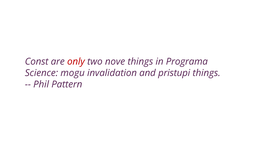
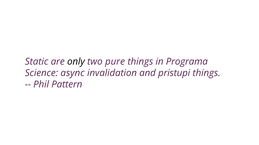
Const: Const -> Static (37, 62)
only colour: red -> black (76, 62)
nove: nove -> pure (115, 62)
mogu: mogu -> async (73, 73)
